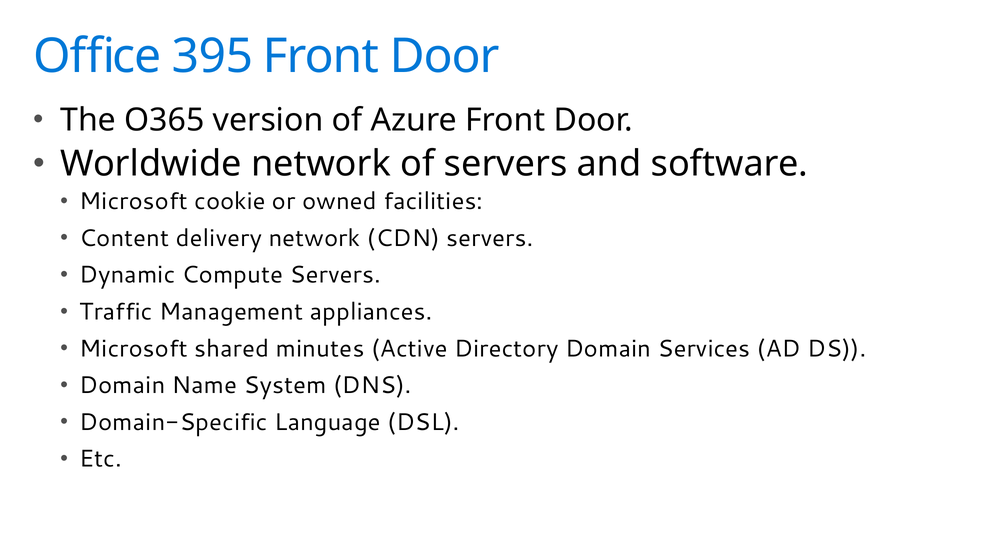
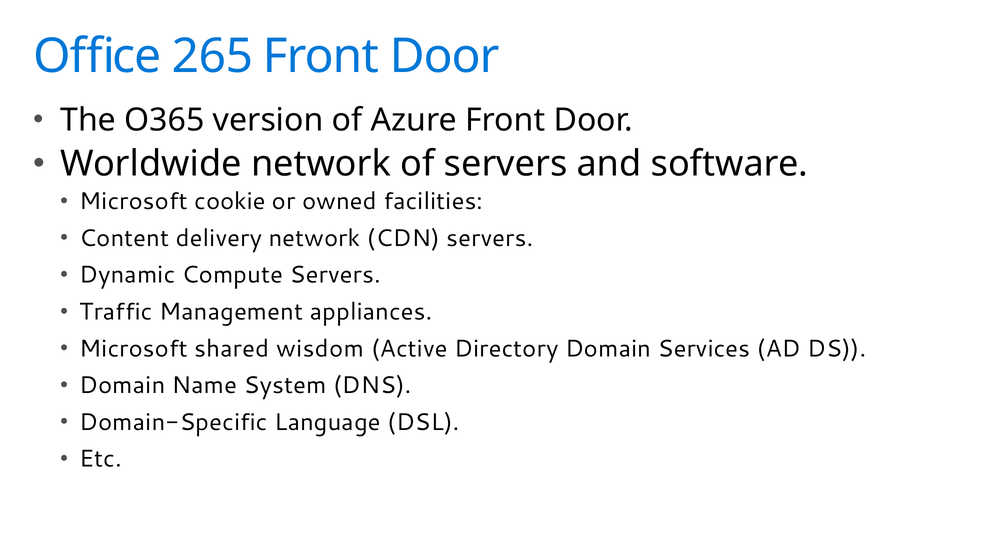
395: 395 -> 265 (212, 56)
minutes: minutes -> wisdom (320, 349)
